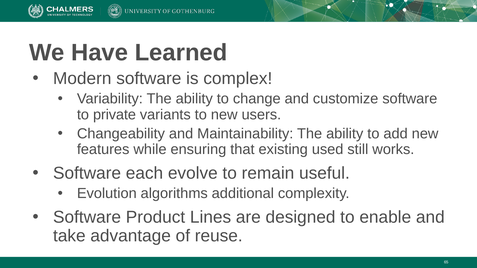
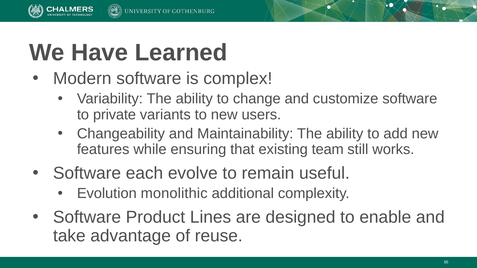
used: used -> team (328, 149)
algorithms: algorithms -> monolithic (174, 194)
